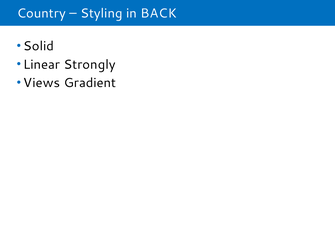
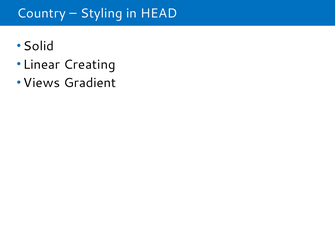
BACK: BACK -> HEAD (159, 13)
Strongly: Strongly -> Creating (90, 65)
